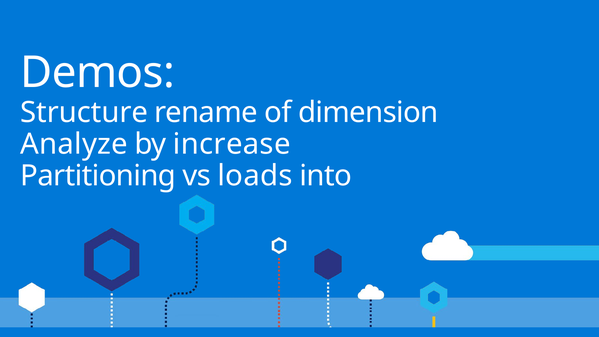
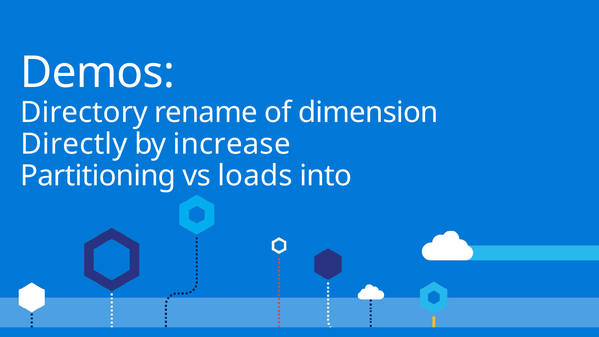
Structure: Structure -> Directory (84, 112)
Analyze: Analyze -> Directly (74, 144)
